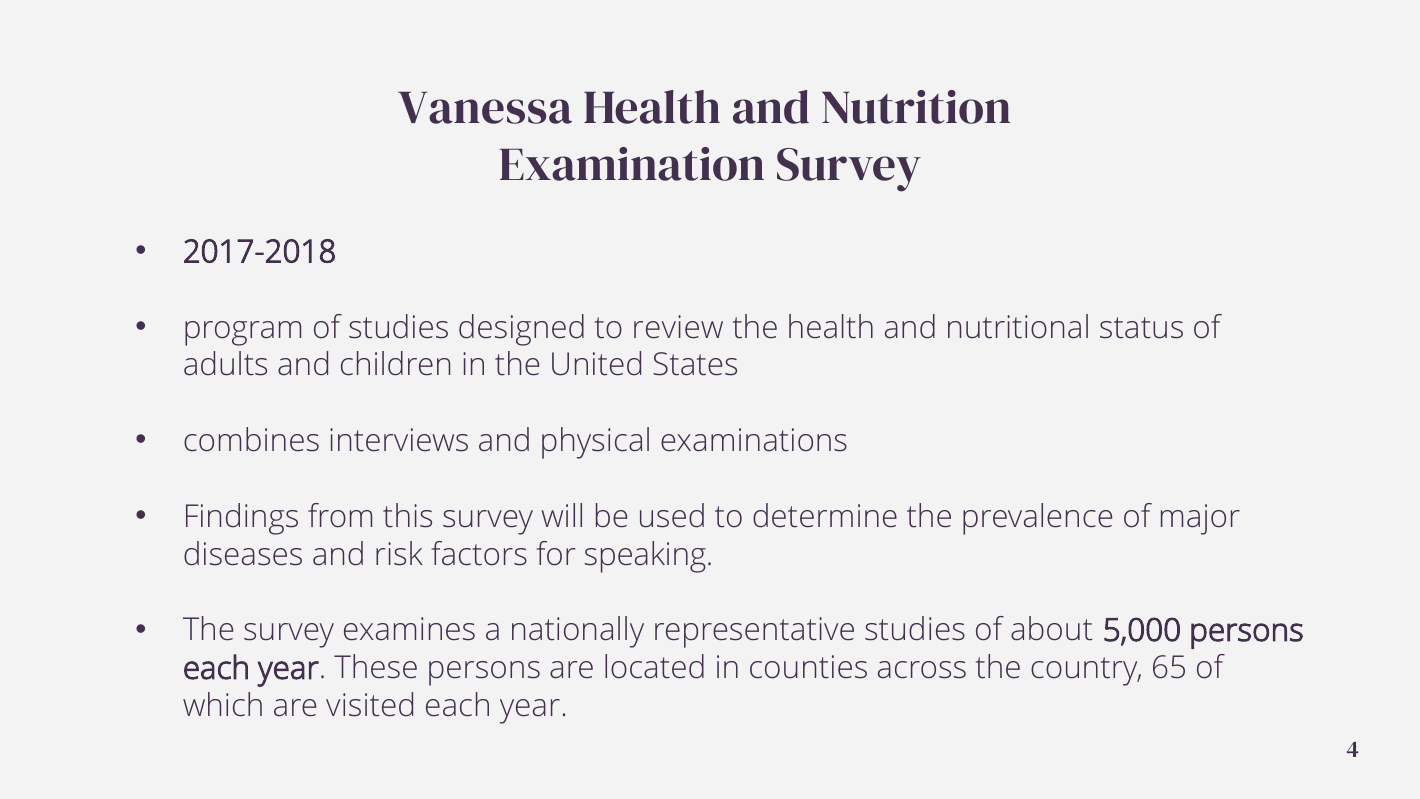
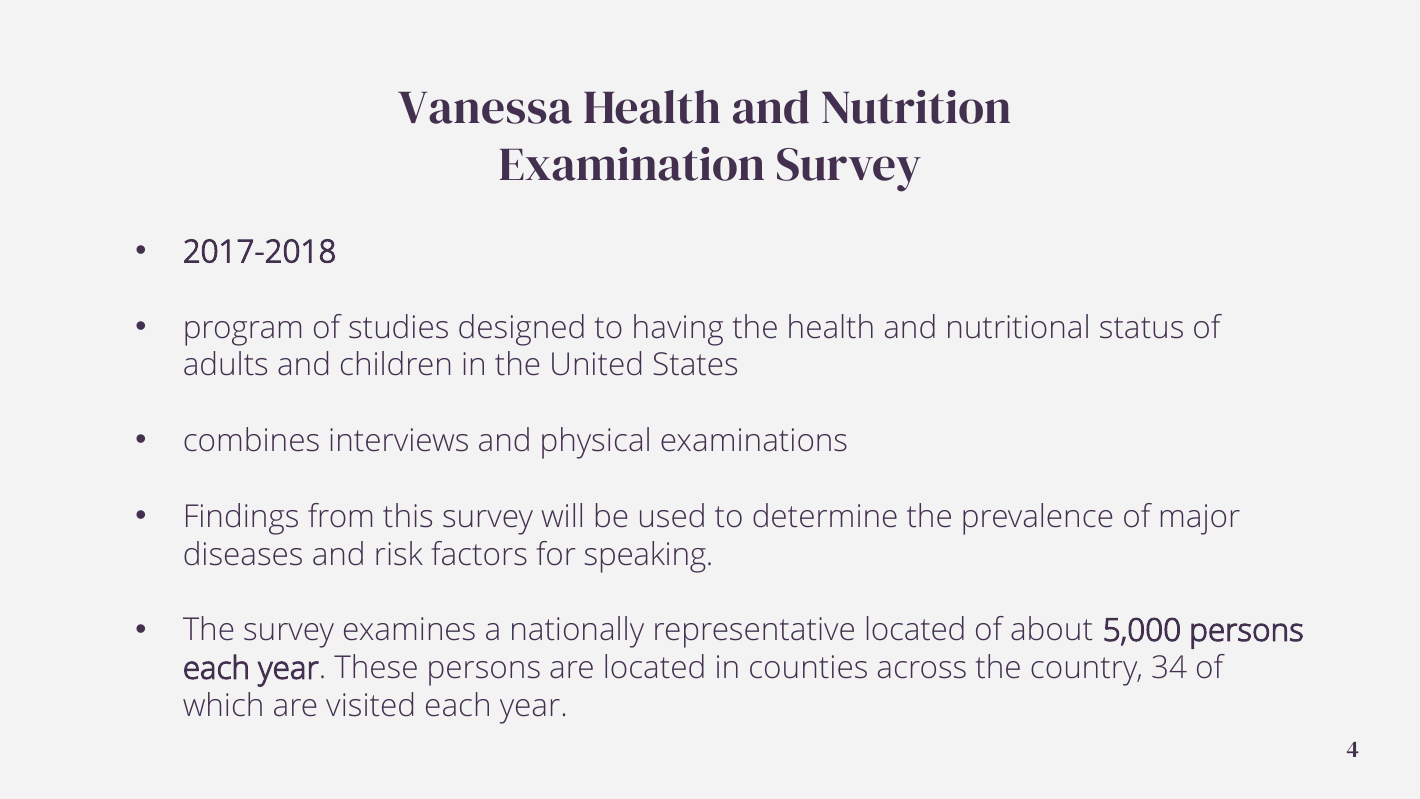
review: review -> having (678, 328)
representative studies: studies -> located (915, 630)
65: 65 -> 34 (1169, 668)
